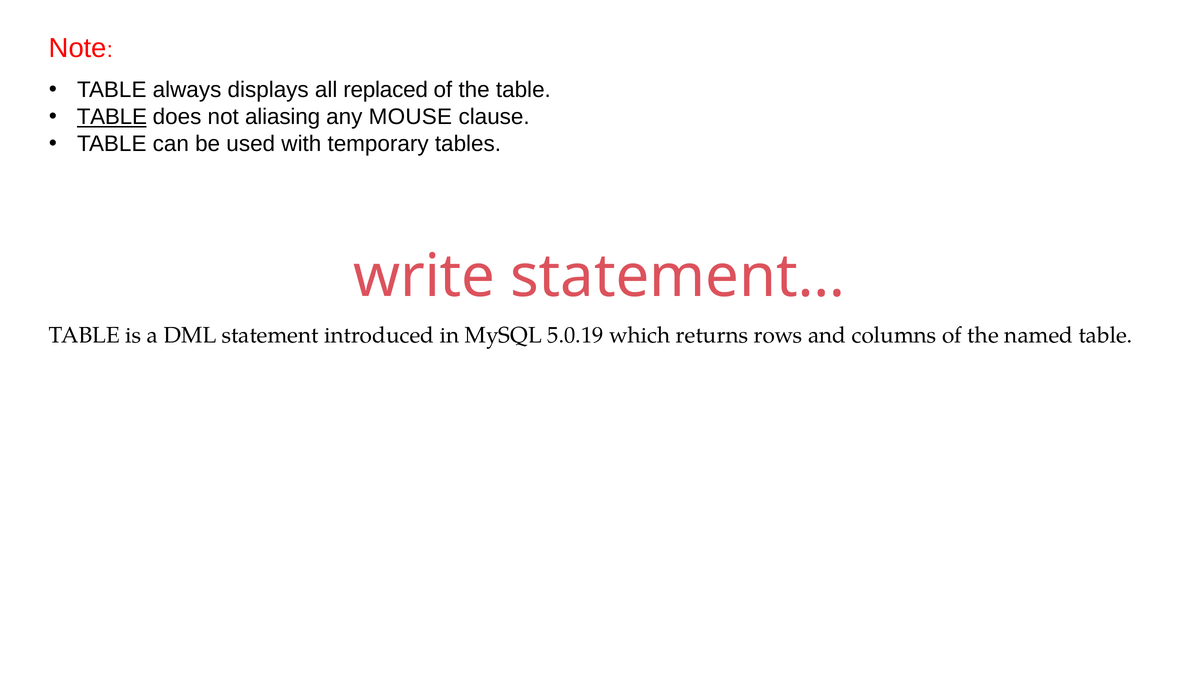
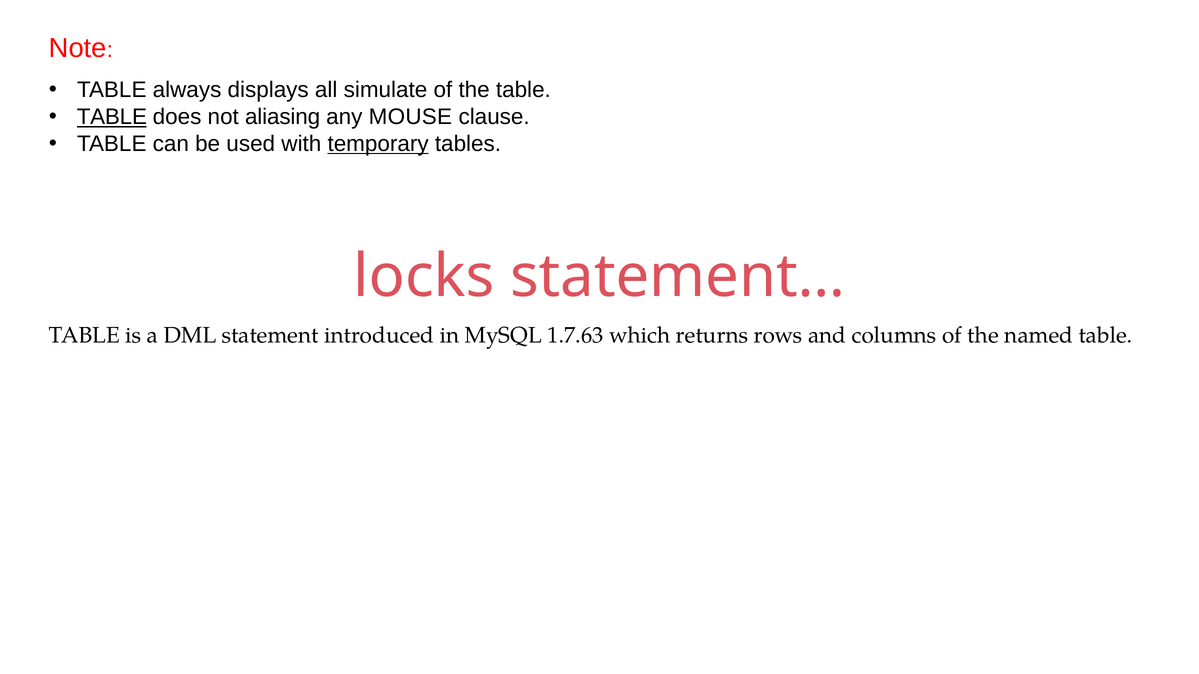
replaced: replaced -> simulate (385, 90)
temporary underline: none -> present (378, 144)
write: write -> locks (424, 277)
5.0.19: 5.0.19 -> 1.7.63 (575, 335)
